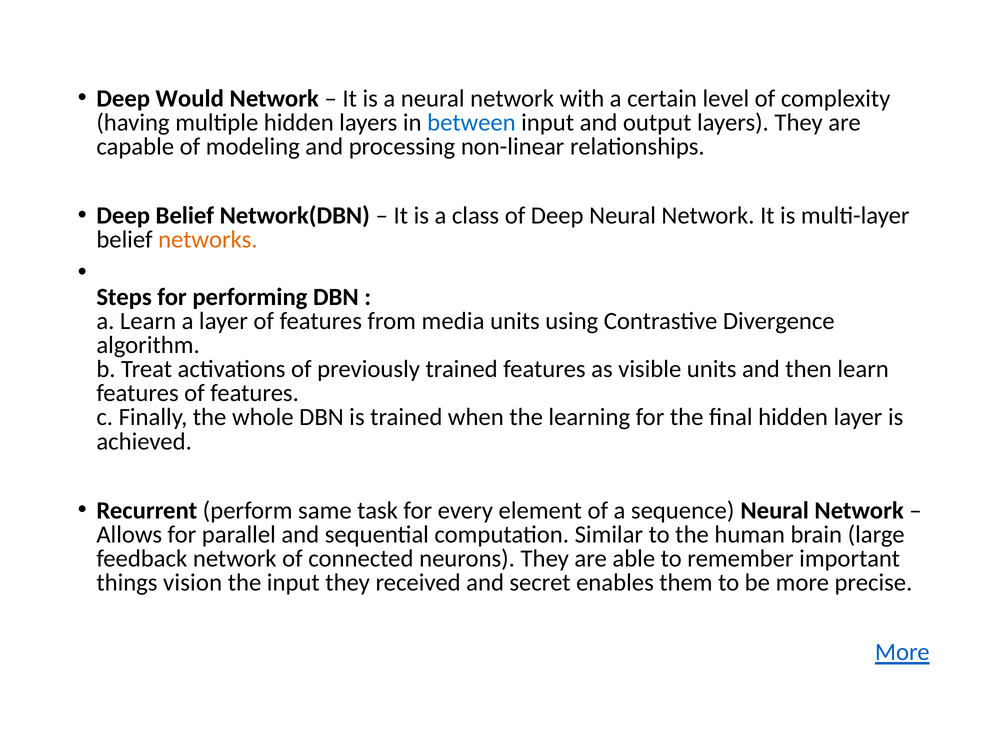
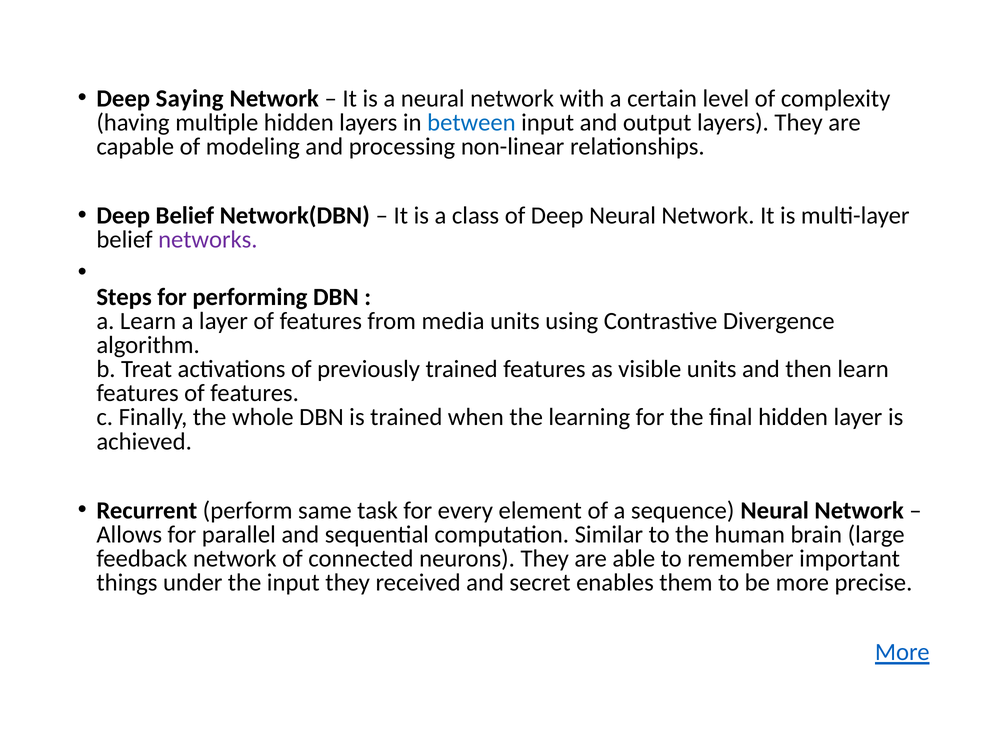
Would: Would -> Saying (190, 98)
networks colour: orange -> purple (208, 240)
vision: vision -> under (193, 583)
